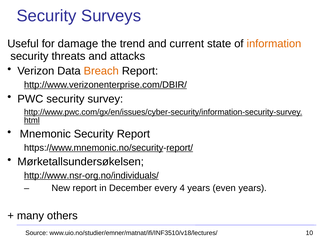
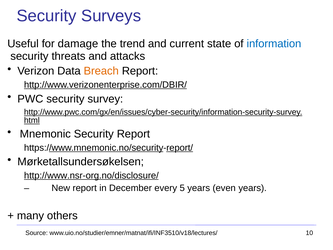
information colour: orange -> blue (274, 44)
http://www.nsr-org.no/individuals/: http://www.nsr-org.no/individuals/ -> http://www.nsr-org.no/disclosure/ (91, 175)
4: 4 -> 5 (182, 188)
